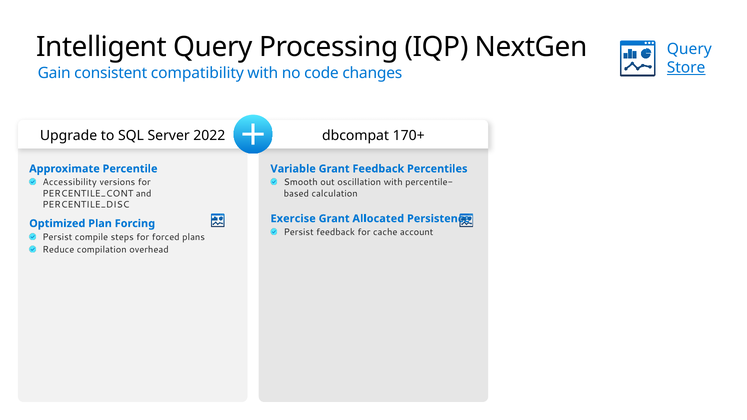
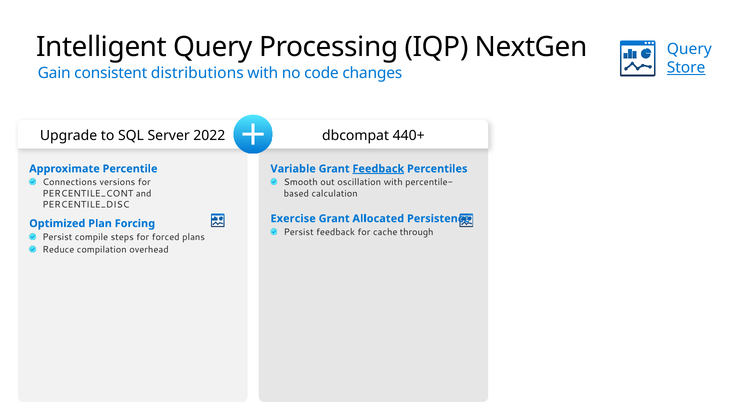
compatibility: compatibility -> distributions (197, 73)
170+: 170+ -> 440+ (409, 136)
Feedback underline: none -> present (378, 169)
Accessibility: Accessibility -> Connections (70, 182)
account: account -> through (417, 232)
